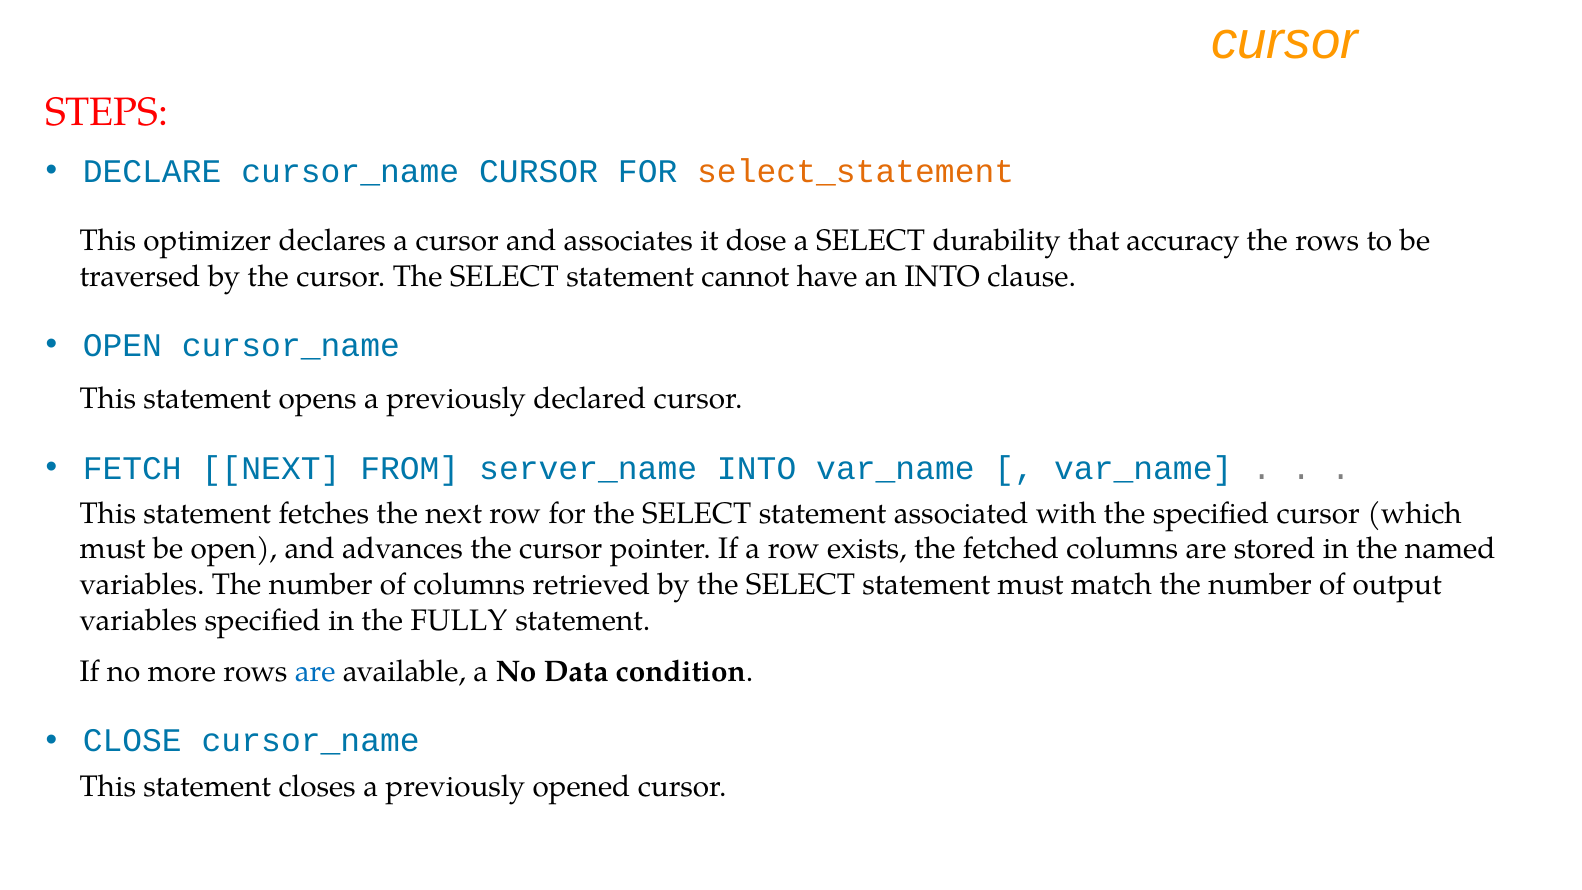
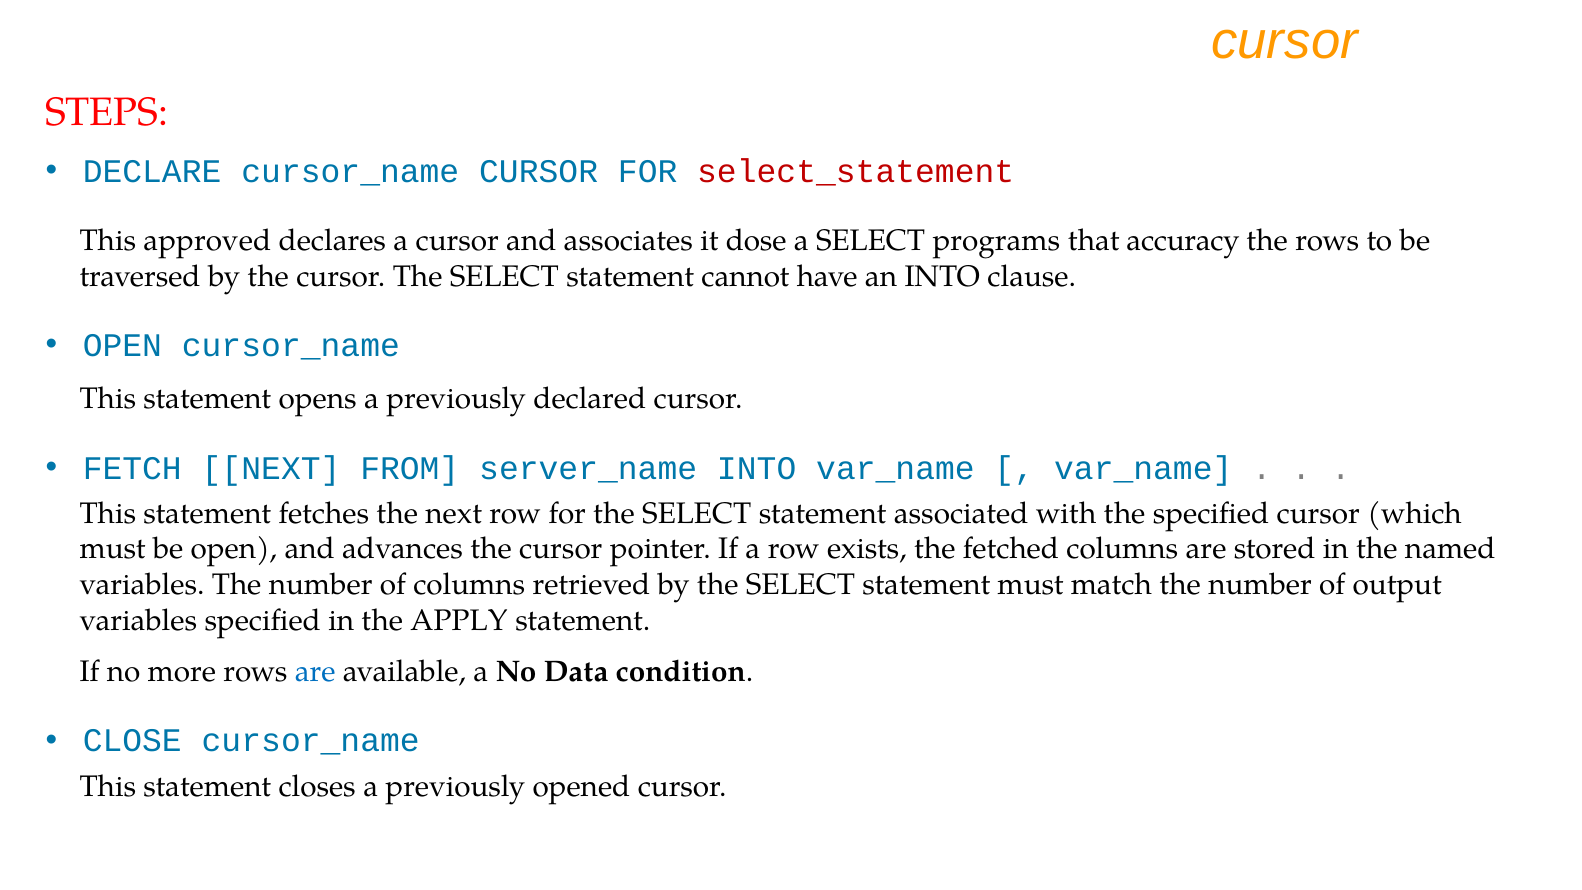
select_statement colour: orange -> red (856, 172)
optimizer: optimizer -> approved (207, 241)
durability: durability -> programs (996, 241)
FULLY: FULLY -> APPLY (459, 620)
